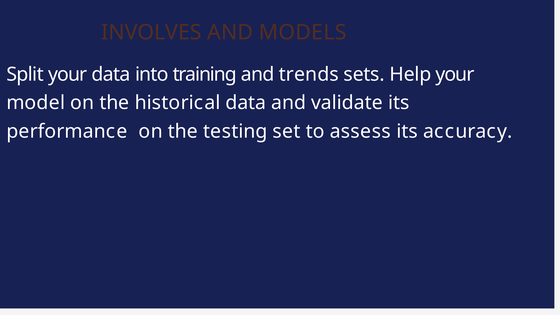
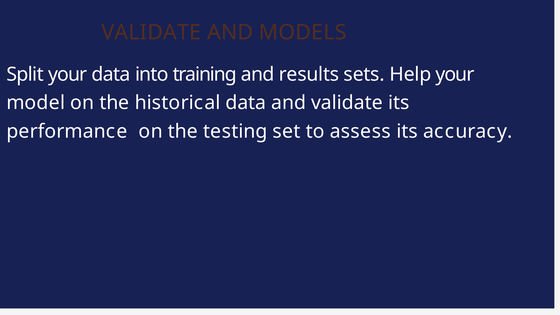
INVOLVES: INVOLVES -> VALIDATE (151, 33)
trends: trends -> results (309, 74)
